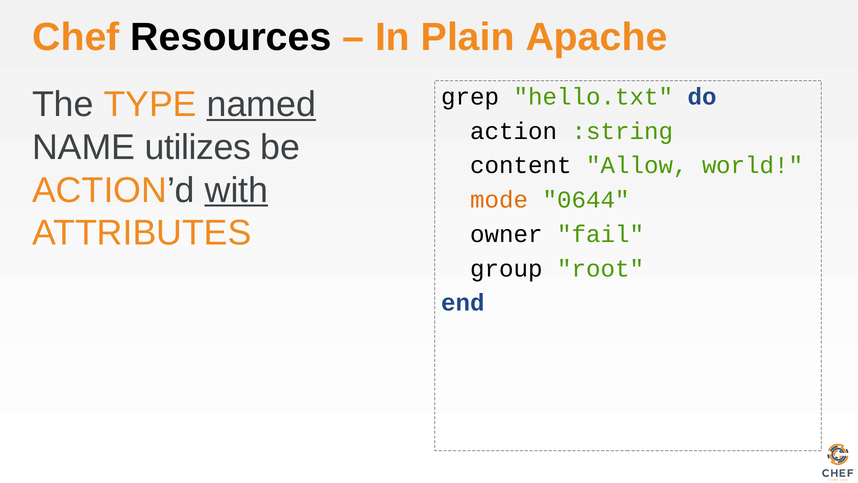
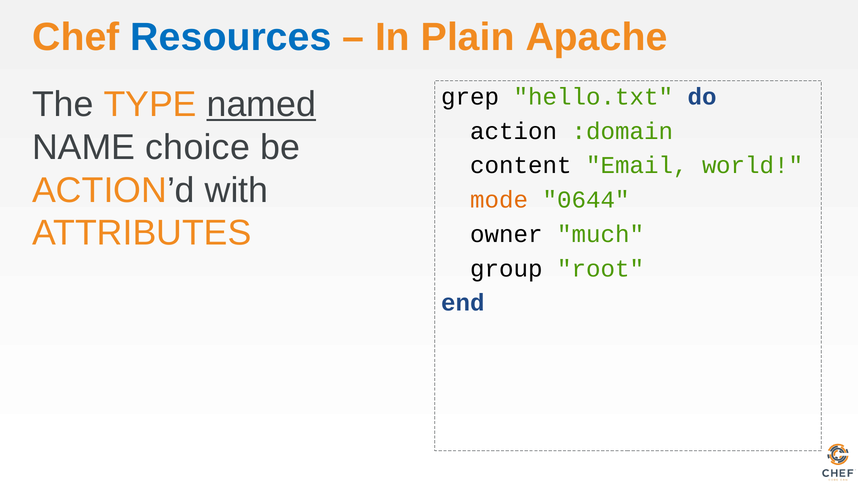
Resources colour: black -> blue (231, 37)
:string: :string -> :domain (622, 131)
utilizes: utilizes -> choice (198, 147)
Allow: Allow -> Email (637, 165)
with underline: present -> none (236, 190)
fail: fail -> much (601, 234)
